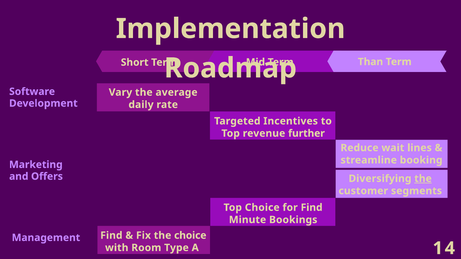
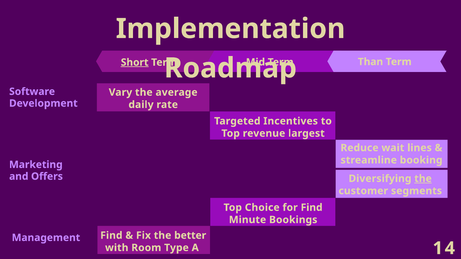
Short underline: none -> present (135, 62)
further: further -> largest (306, 134)
the choice: choice -> better (190, 236)
